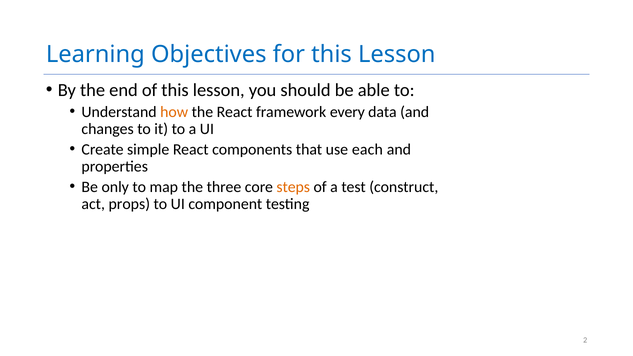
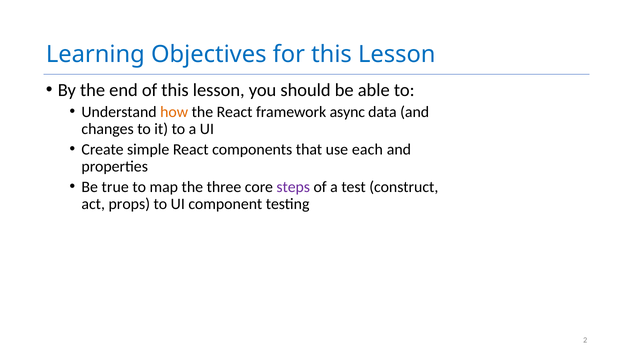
every: every -> async (347, 112)
only: only -> true (115, 187)
steps colour: orange -> purple (293, 187)
